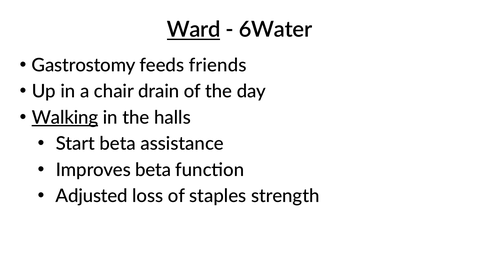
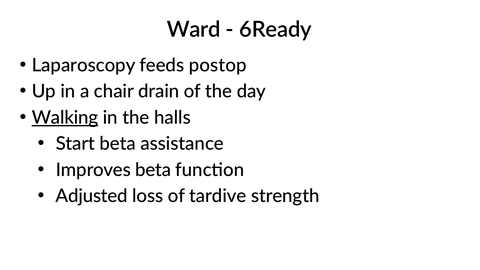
Ward underline: present -> none (194, 30)
6Water: 6Water -> 6Ready (275, 30)
Gastrostomy: Gastrostomy -> Laparoscopy (84, 65)
friends: friends -> postop (218, 65)
staples: staples -> tardive (218, 196)
